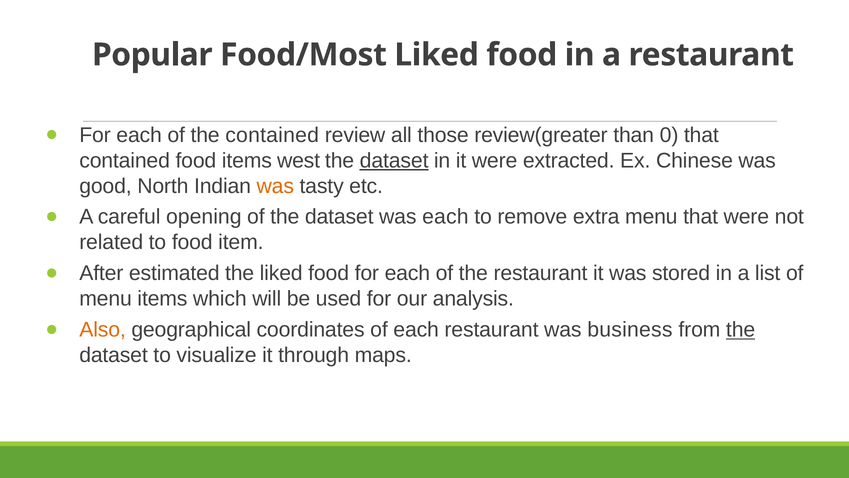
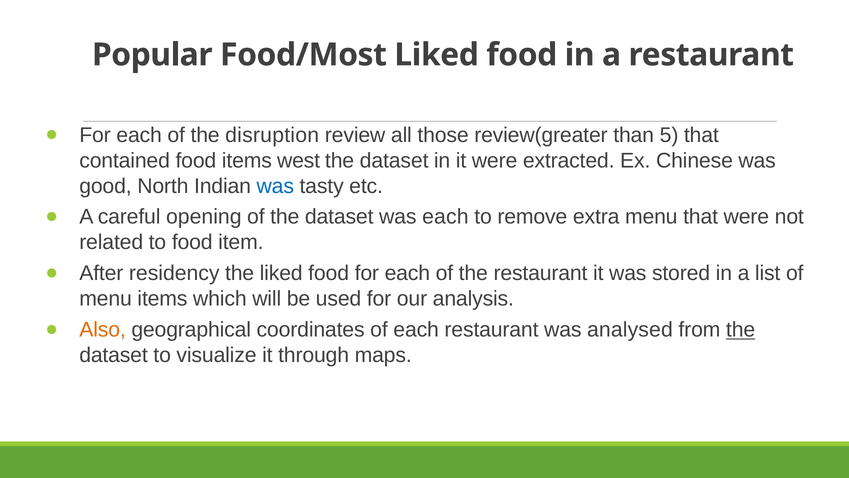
the contained: contained -> disruption (272, 135)
0: 0 -> 5 (669, 135)
dataset underline: present -> none (394, 160)
was colour: orange -> blue (275, 186)
estimated: estimated -> residency (174, 273)
business: business -> analysed (630, 330)
